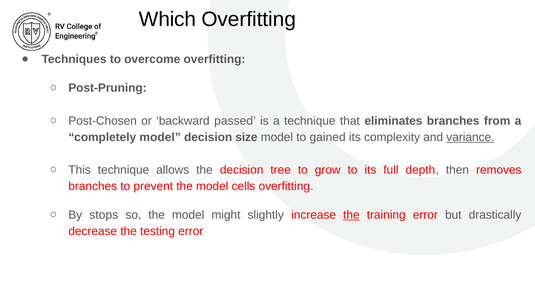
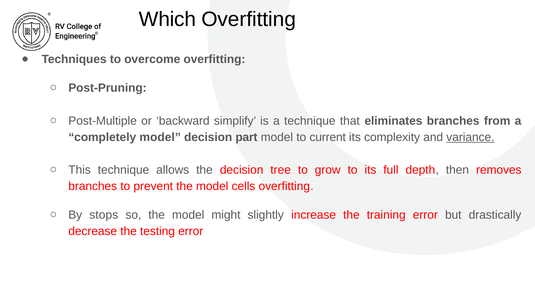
Post-Chosen: Post-Chosen -> Post-Multiple (103, 121)
passed: passed -> simplify (235, 121)
size: size -> part (246, 137)
gained: gained -> current (328, 137)
the underline: present -> none (351, 215)
